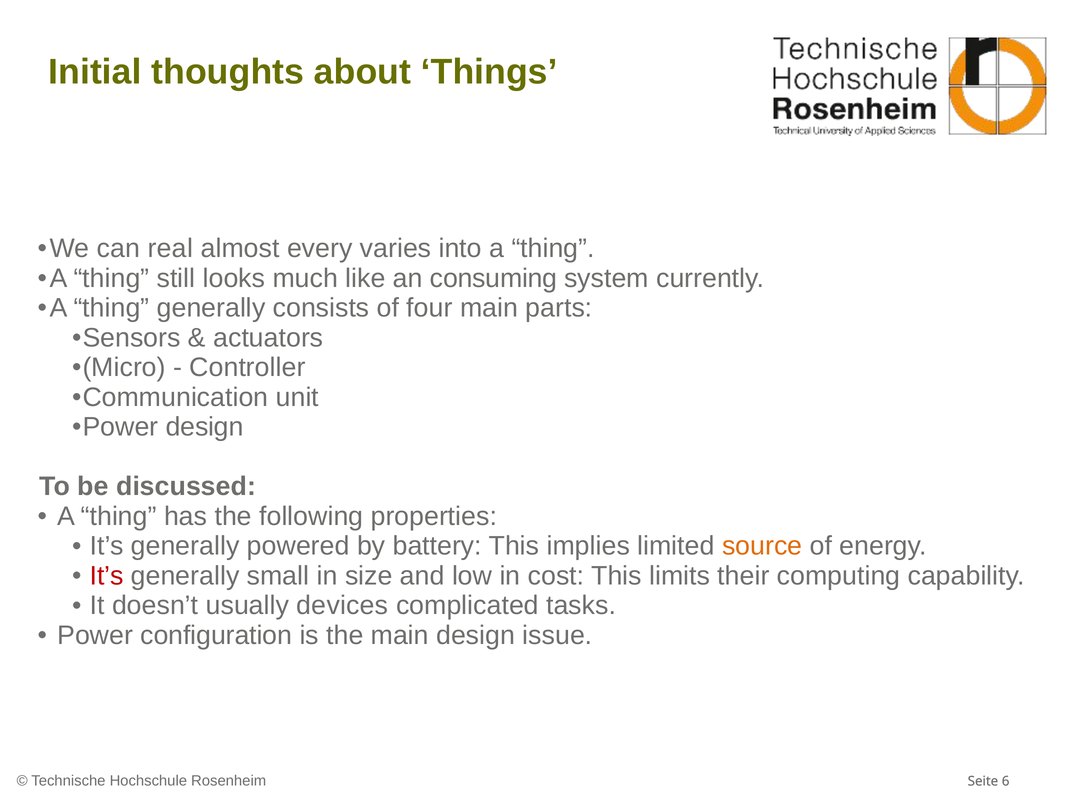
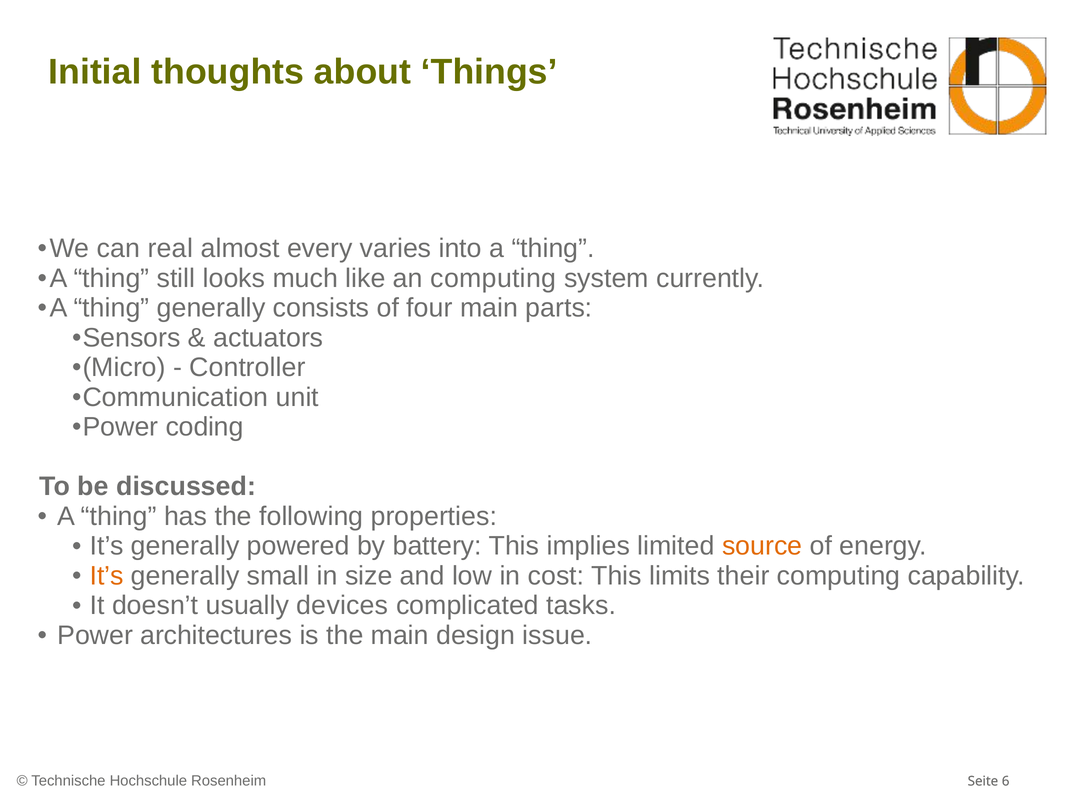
an consuming: consuming -> computing (493, 278)
Power design: design -> coding (205, 427)
It’s colour: red -> orange (107, 576)
configuration: configuration -> architectures (216, 636)
